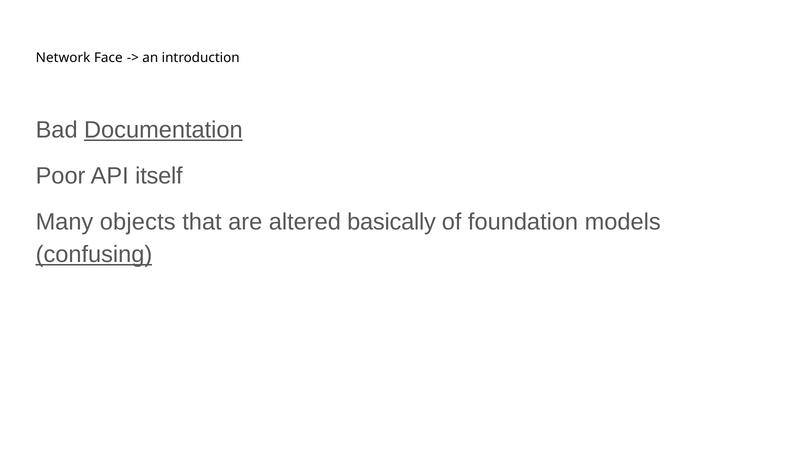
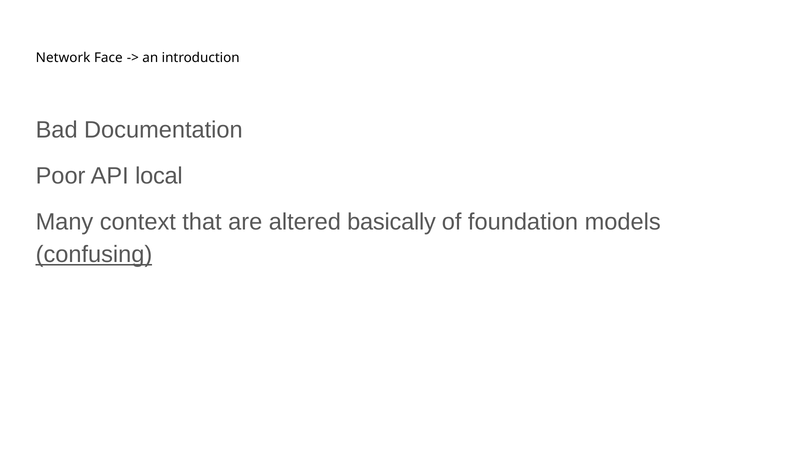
Documentation underline: present -> none (163, 130)
itself: itself -> local (159, 176)
objects: objects -> context (138, 222)
